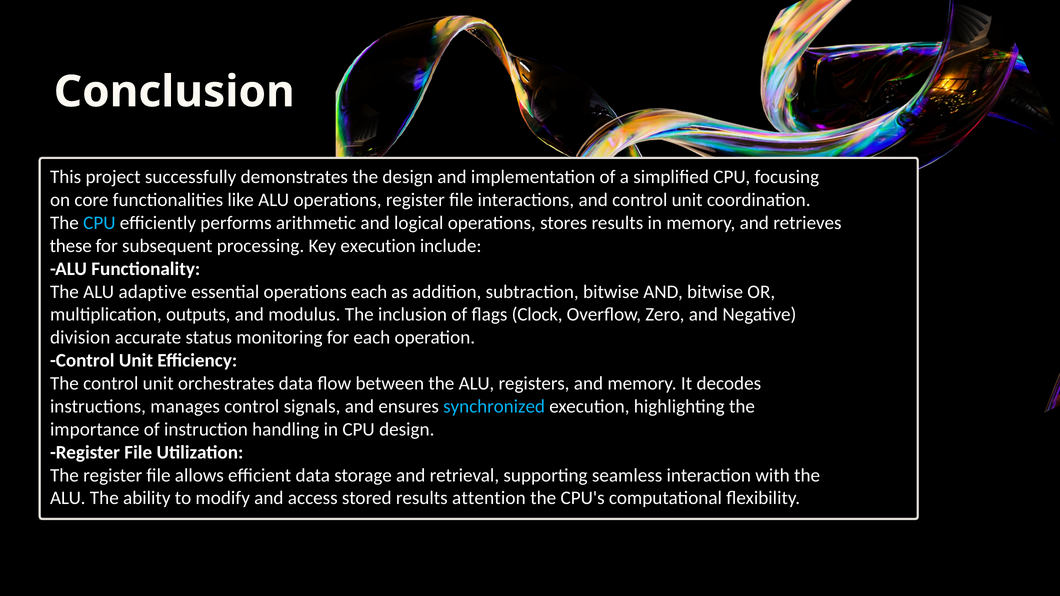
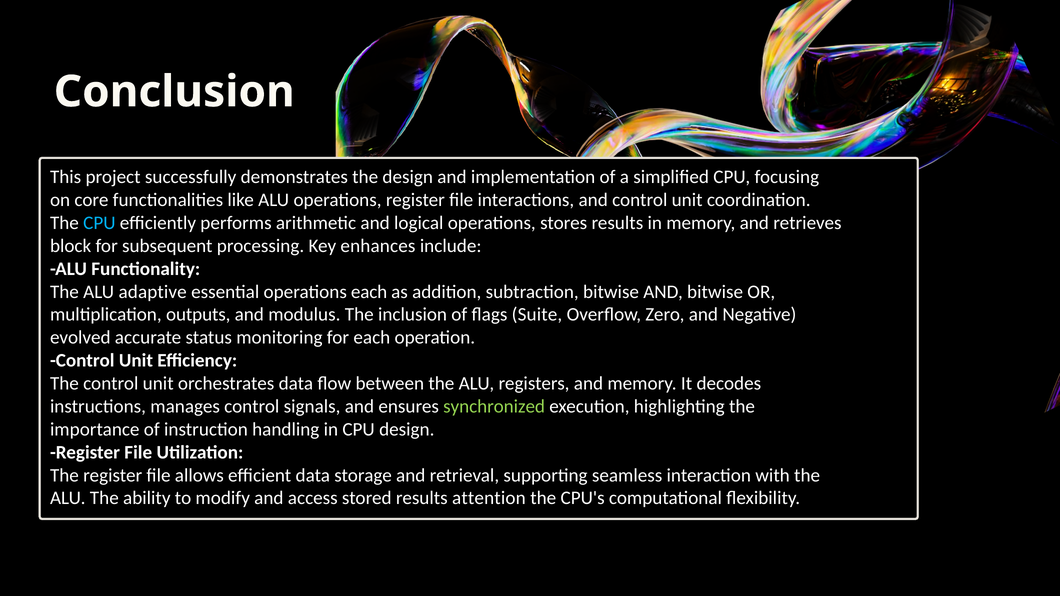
these: these -> block (71, 246)
Key execution: execution -> enhances (378, 246)
Clock: Clock -> Suite (537, 315)
division: division -> evolved (80, 338)
synchronized colour: light blue -> light green (494, 407)
